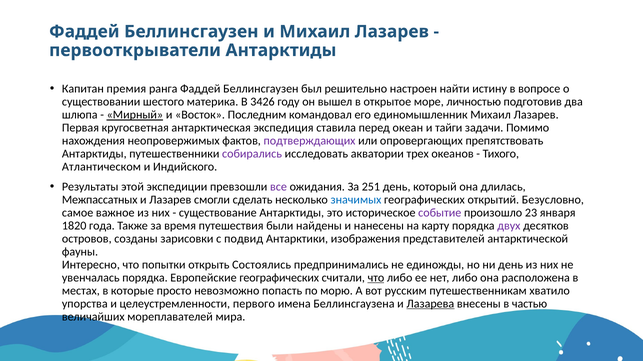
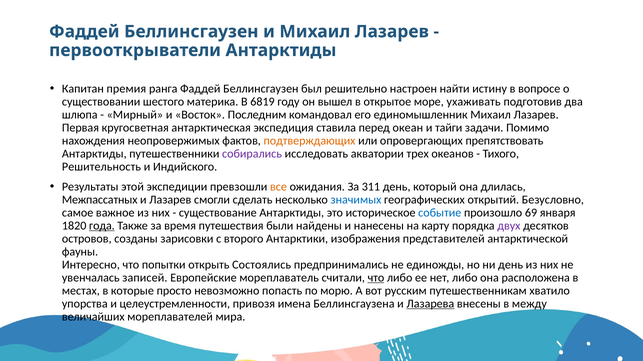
3426: 3426 -> 6819 (263, 102)
личностью: личностью -> ухаживать (474, 102)
Мирный underline: present -> none (135, 115)
подтверждающих colour: purple -> orange (310, 141)
Атлантическом: Атлантическом -> Решительность (101, 167)
все colour: purple -> orange (279, 187)
251: 251 -> 311 (371, 187)
событие colour: purple -> blue (440, 213)
23: 23 -> 69 (531, 213)
года underline: none -> present (102, 226)
подвид: подвид -> второго (244, 239)
увенчалась порядка: порядка -> записей (145, 278)
Европейские географических: географических -> мореплаватель (279, 278)
первого: первого -> привозя (254, 304)
частью: частью -> между (529, 304)
